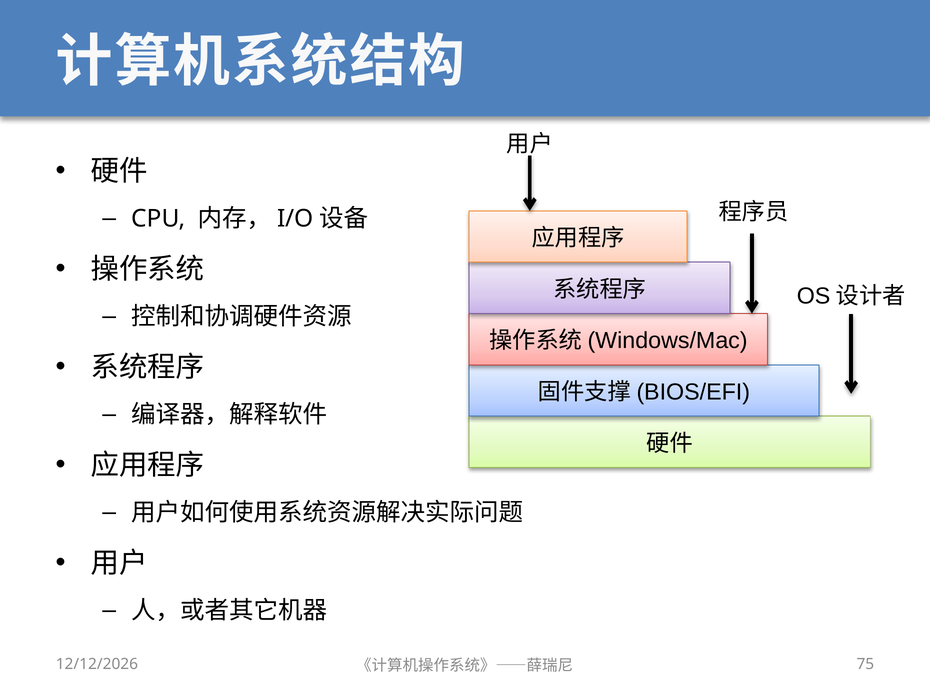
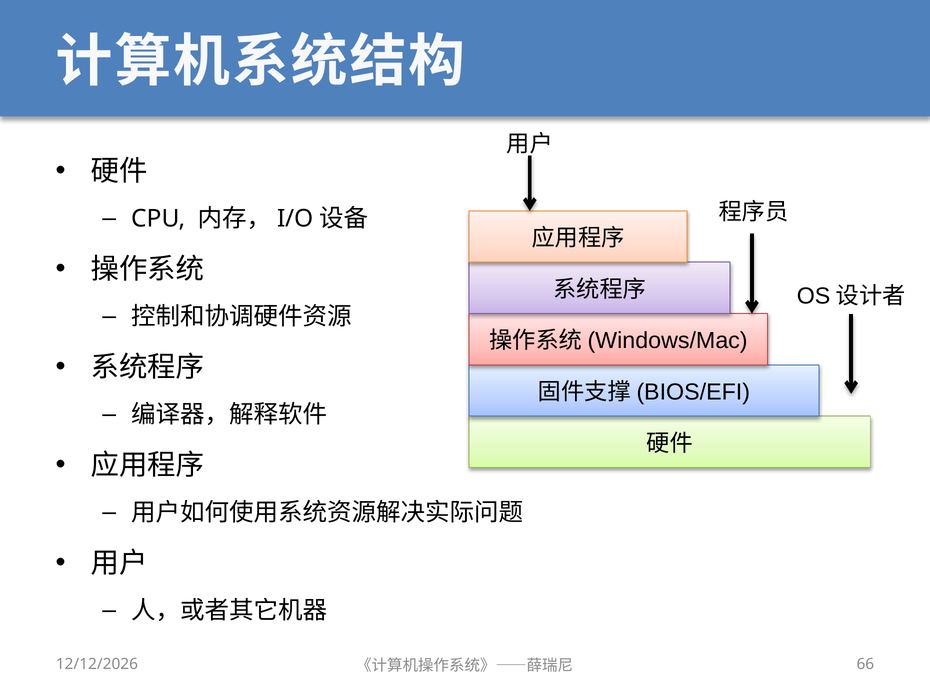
75: 75 -> 66 (865, 665)
